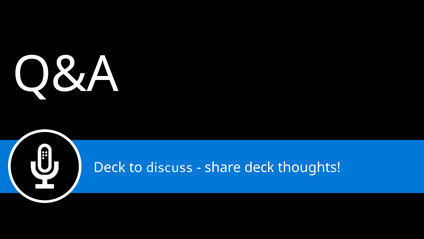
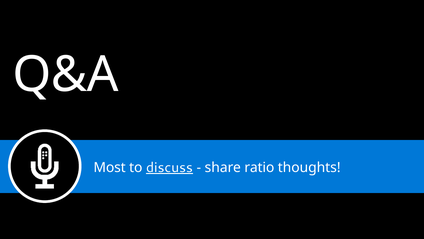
Deck: Deck -> Most (110, 167)
discuss underline: none -> present (169, 167)
share deck: deck -> ratio (259, 167)
